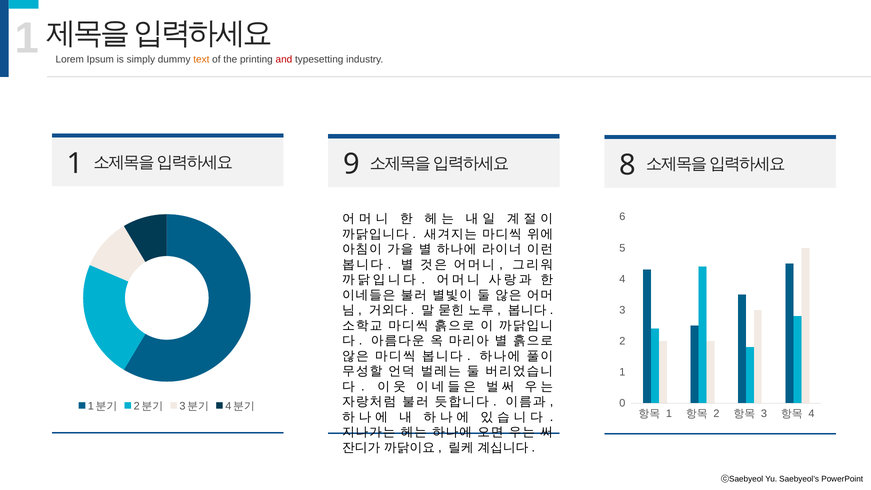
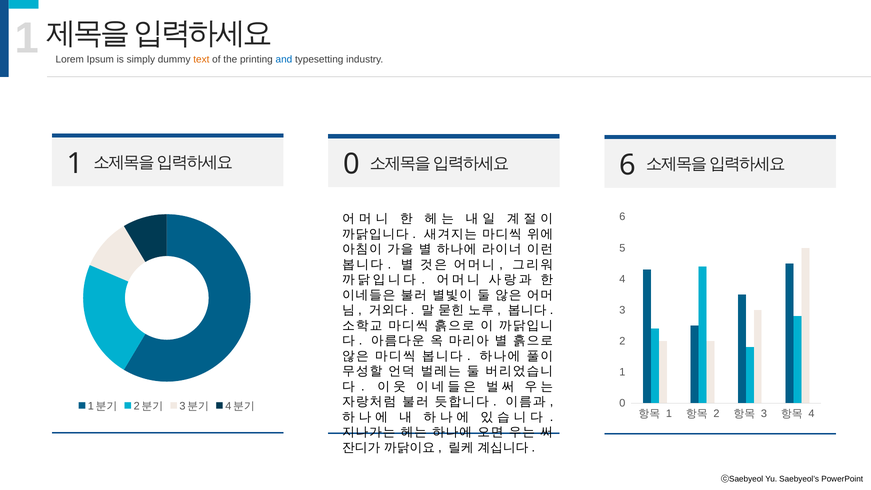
and colour: red -> blue (284, 60)
9: 9 -> 0 (351, 164)
8: 8 -> 6 (628, 165)
